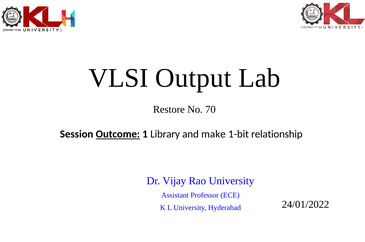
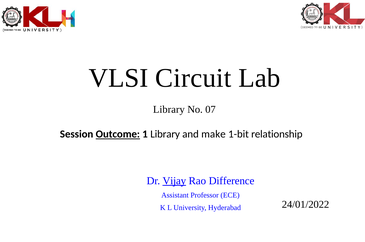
Output: Output -> Circuit (193, 78)
Restore: Restore -> Library (169, 110)
70: 70 -> 07 (210, 110)
Vijay underline: none -> present (174, 181)
Rao University: University -> Difference (232, 181)
